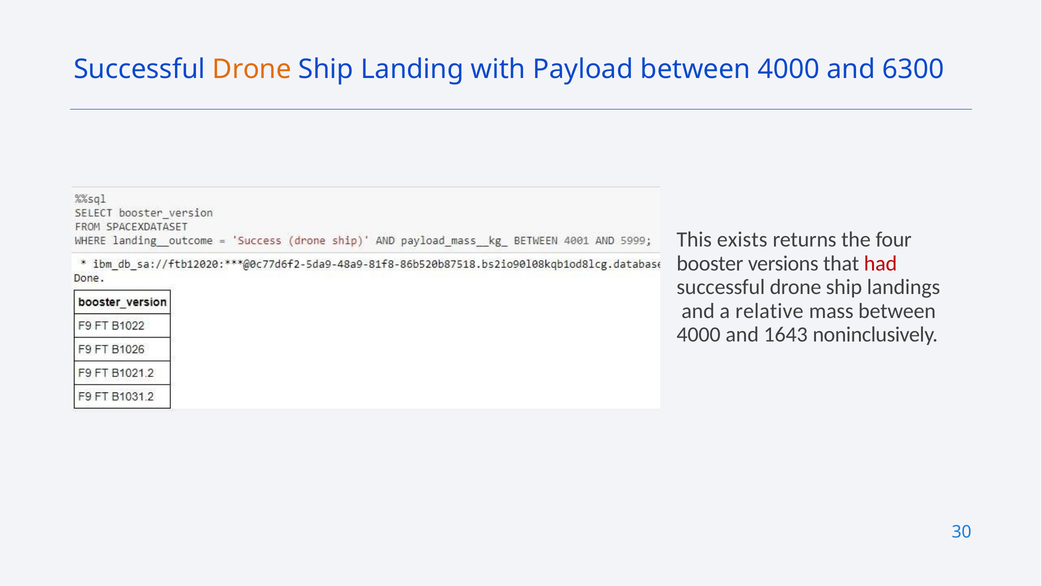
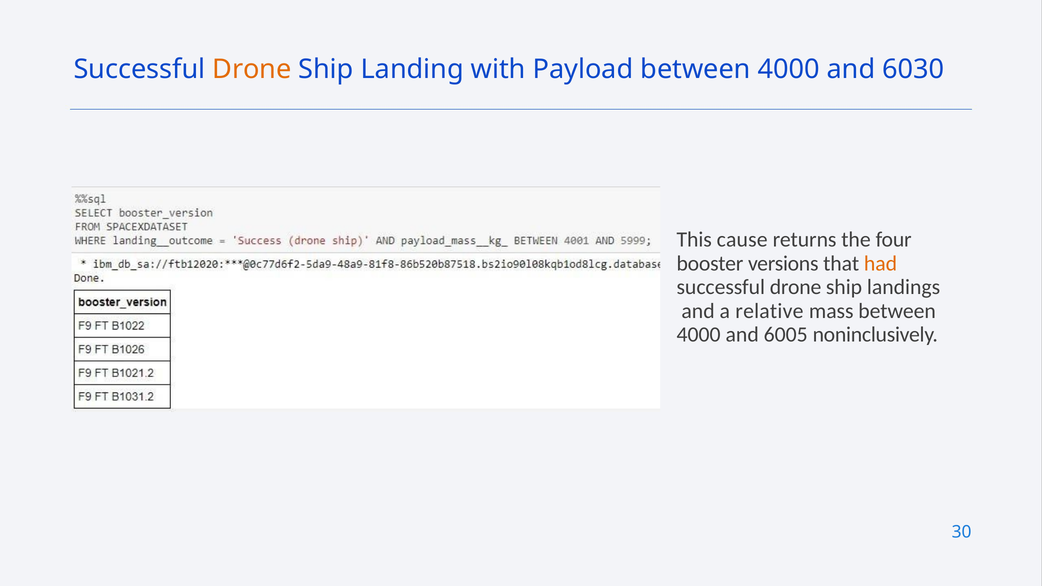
6300: 6300 -> 6030 (913, 69)
exists: exists -> cause (742, 240)
had colour: red -> orange (881, 264)
1643: 1643 -> 6005 (786, 335)
